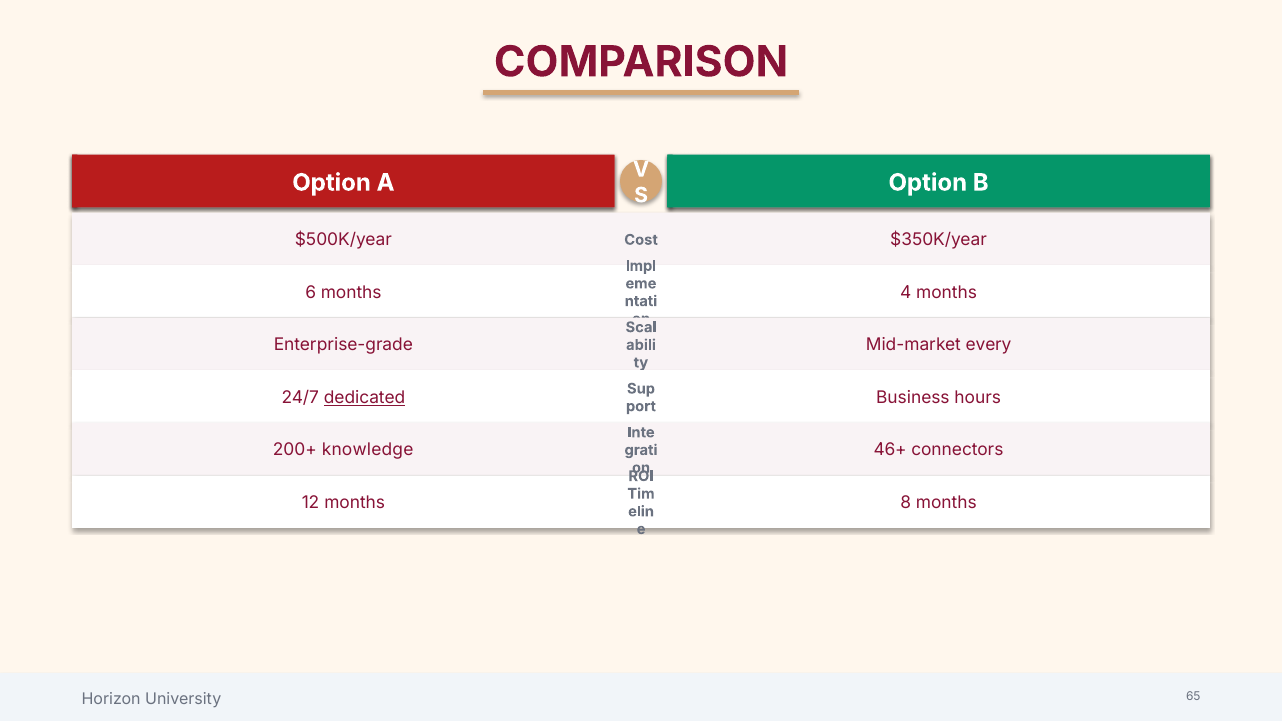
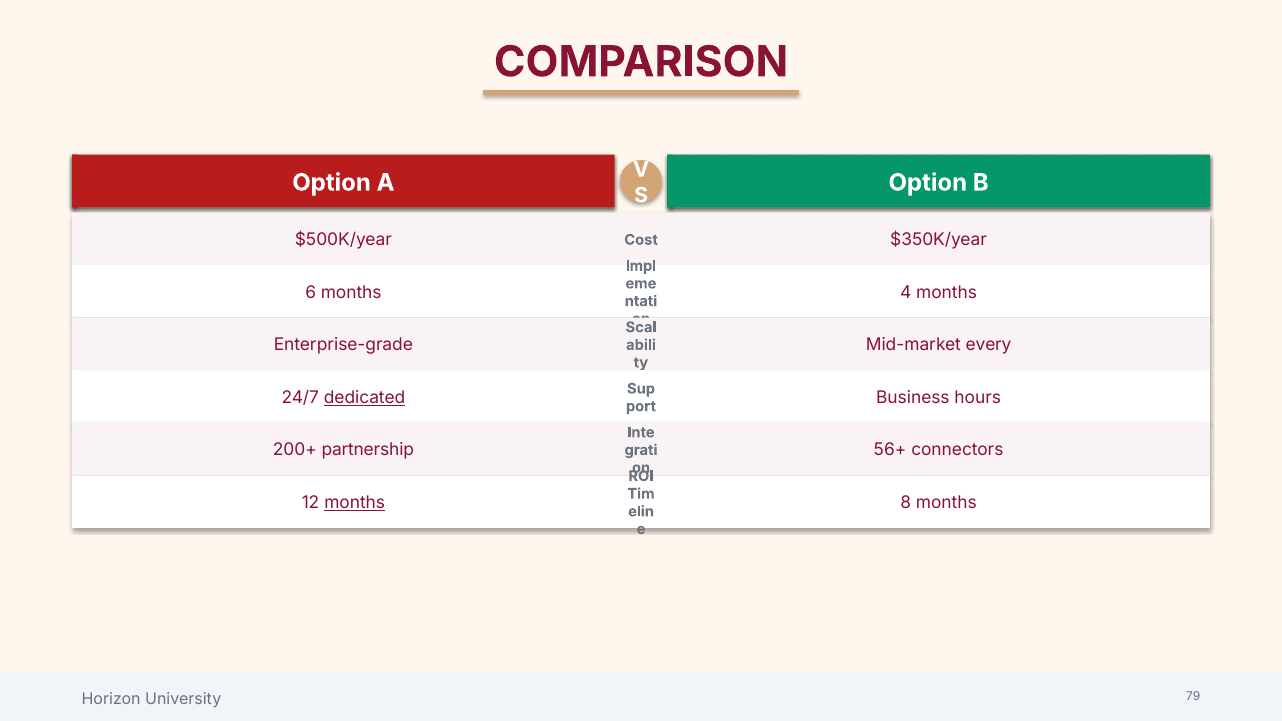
knowledge: knowledge -> partnership (368, 450)
46+: 46+ -> 56+ (890, 450)
months underline: none -> present (355, 503)
65: 65 -> 79 (1193, 696)
